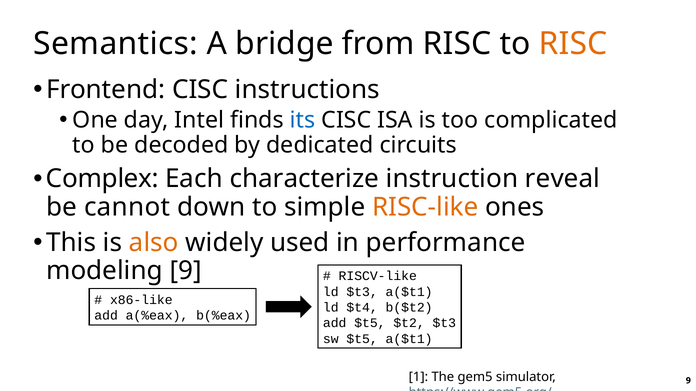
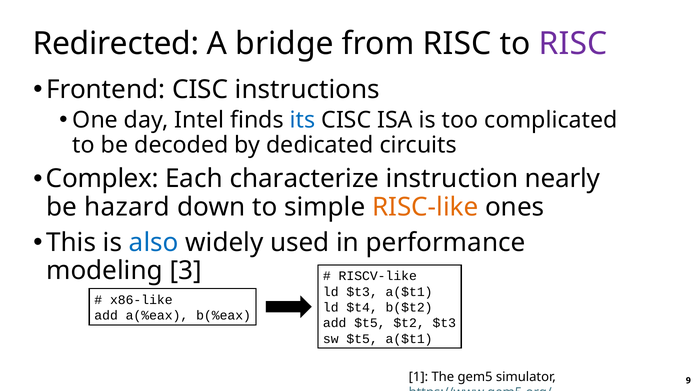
Semantics: Semantics -> Redirected (116, 44)
RISC colour: orange -> purple (573, 44)
reveal: reveal -> nearly (563, 179)
cannot: cannot -> hazard (127, 207)
also colour: orange -> blue (154, 243)
modeling 9: 9 -> 3 (186, 271)
